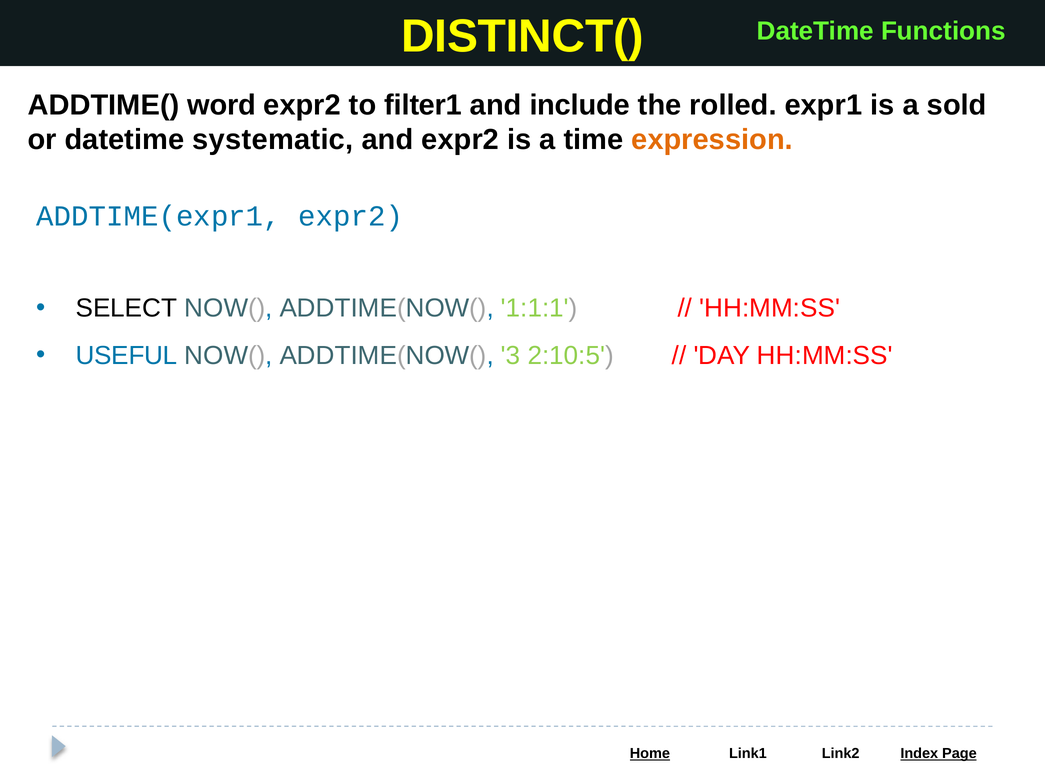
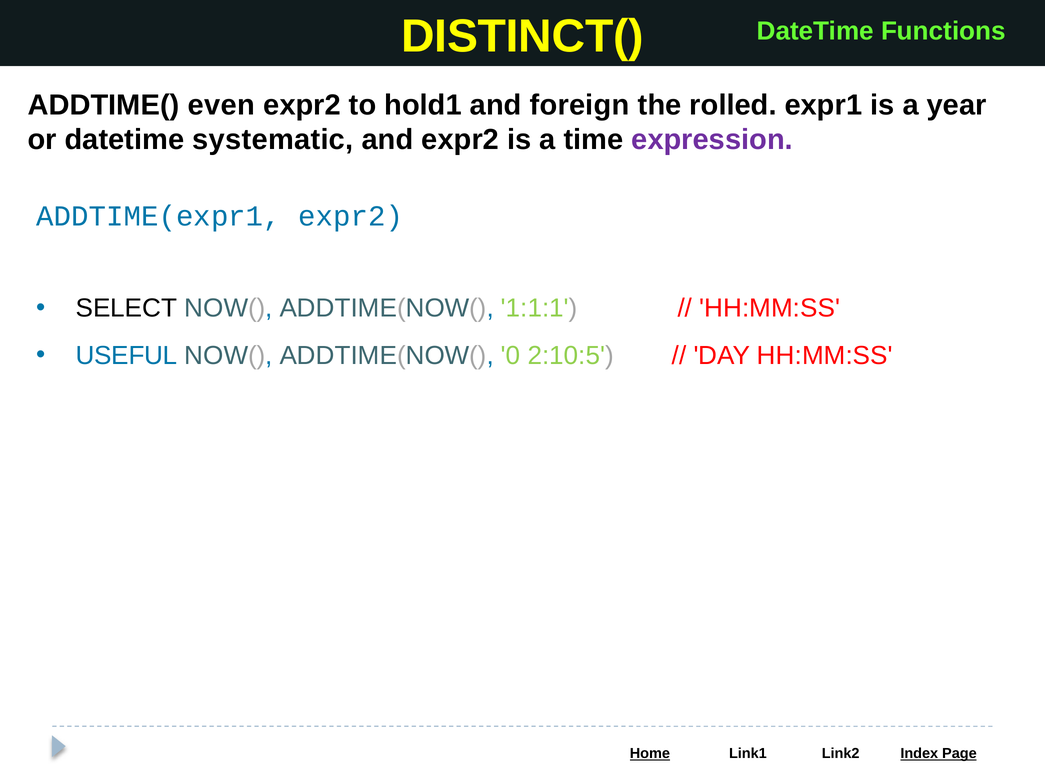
word: word -> even (221, 105)
filter1: filter1 -> hold1 (423, 105)
include: include -> foreign (580, 105)
sold: sold -> year (957, 105)
expression colour: orange -> purple (712, 140)
3: 3 -> 0 (511, 355)
